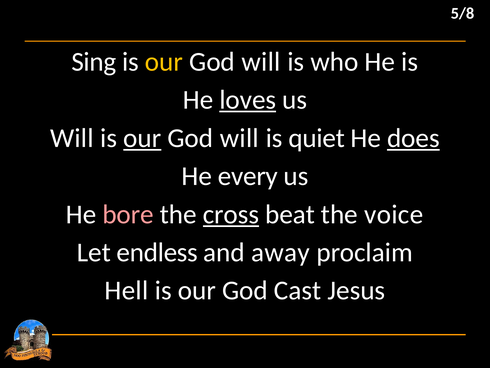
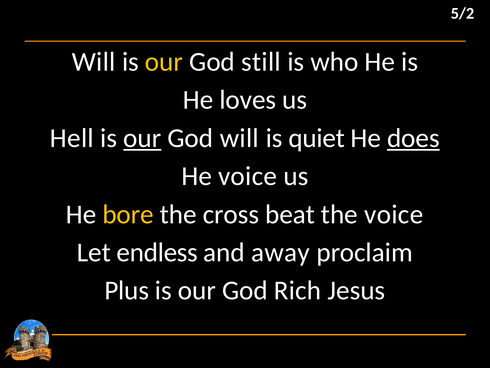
5/8: 5/8 -> 5/2 (462, 13)
Sing: Sing -> Will (94, 62)
will: will -> still (261, 62)
loves underline: present -> none (248, 100)
Will: Will -> Hell (72, 138)
He every: every -> voice (248, 176)
bore colour: pink -> yellow (128, 214)
cross underline: present -> none (231, 214)
Hell: Hell -> Plus (127, 290)
Cast: Cast -> Rich (298, 290)
